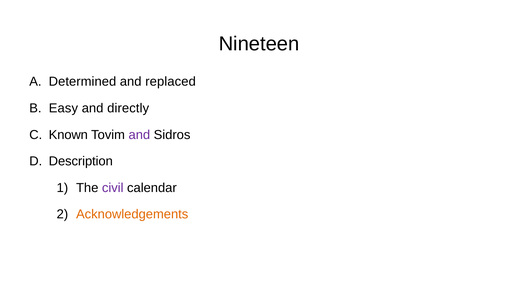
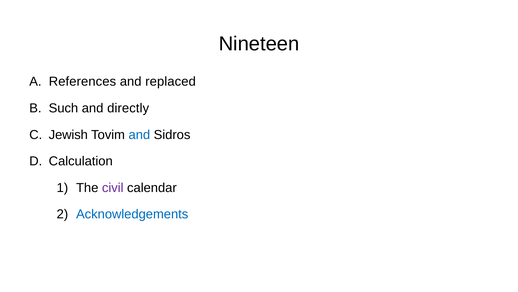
Determined: Determined -> References (82, 81)
Easy: Easy -> Such (63, 108)
Known: Known -> Jewish (68, 134)
and colour: purple -> blue (139, 134)
Description: Description -> Calculation (81, 161)
Acknowledgements colour: orange -> blue (132, 214)
